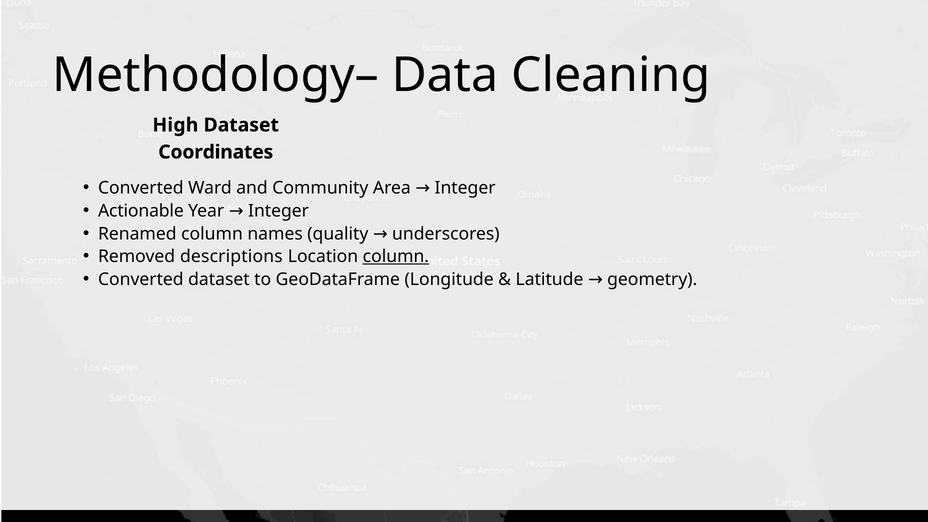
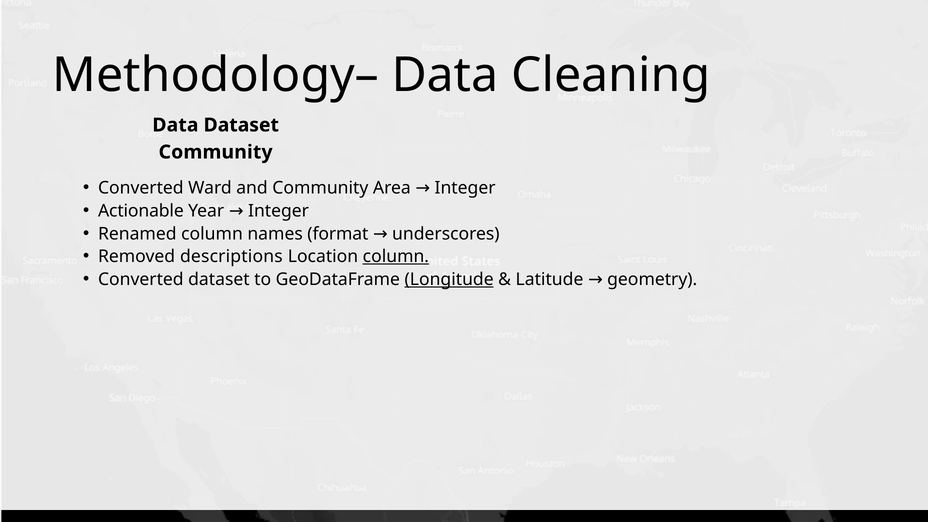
High: High -> Data (175, 125)
Coordinates: Coordinates -> Community (216, 152)
quality: quality -> format (338, 234)
Longitude underline: none -> present (449, 279)
